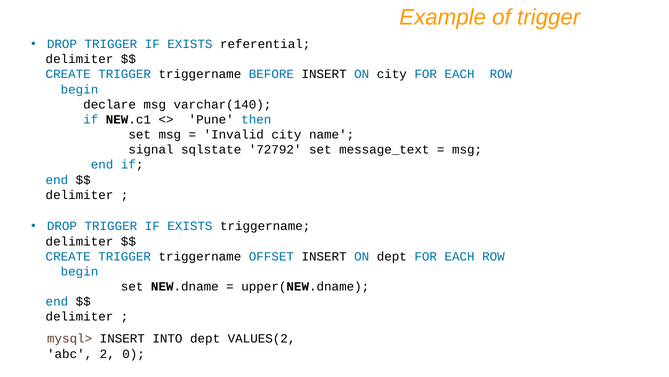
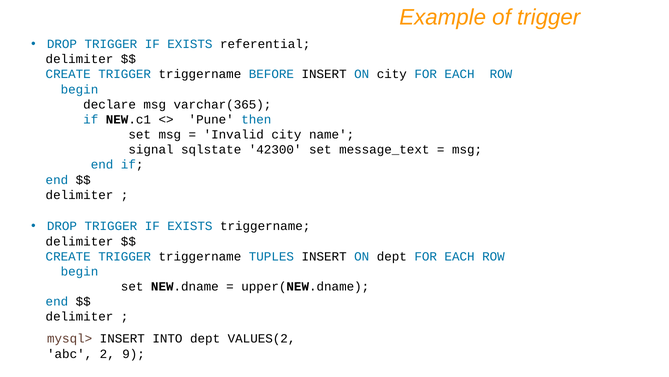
varchar(140: varchar(140 -> varchar(365 (222, 104)
72792: 72792 -> 42300 (275, 149)
OFFSET: OFFSET -> TUPLES (271, 256)
0: 0 -> 9 (134, 353)
